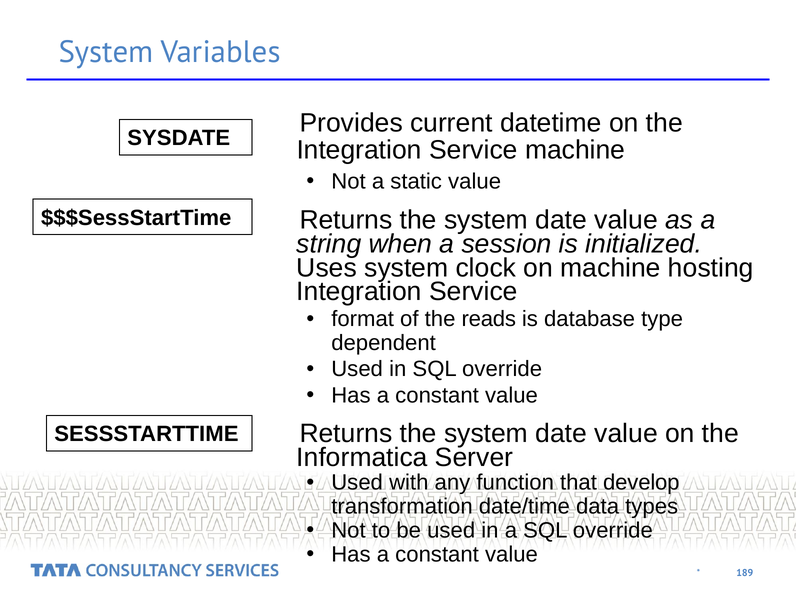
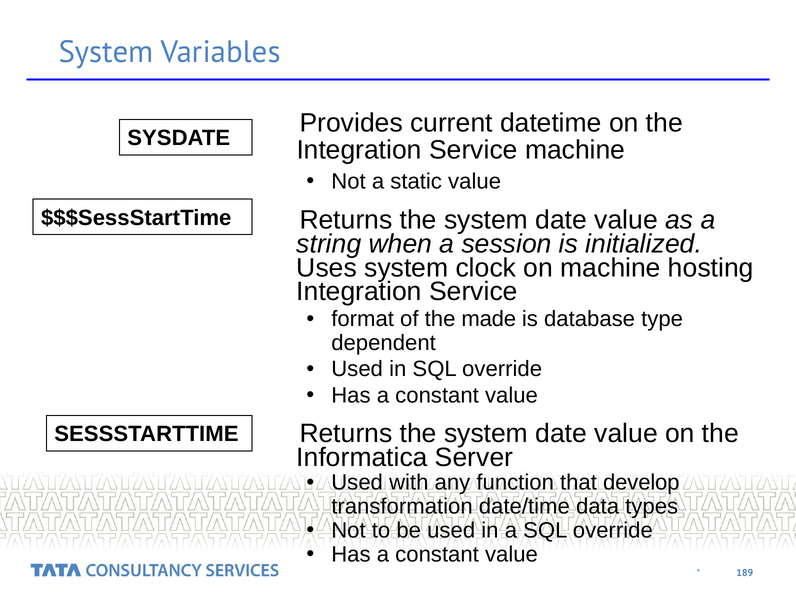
reads: reads -> made (489, 319)
